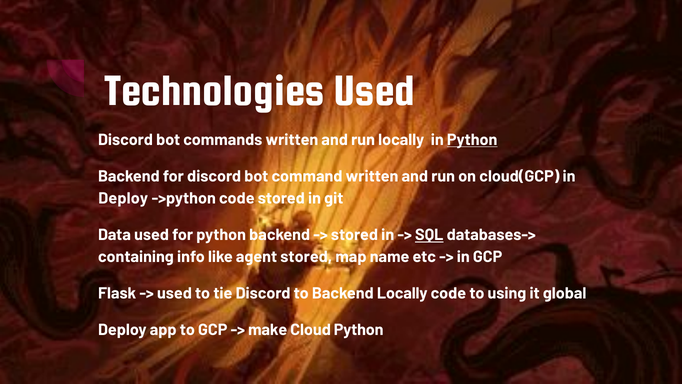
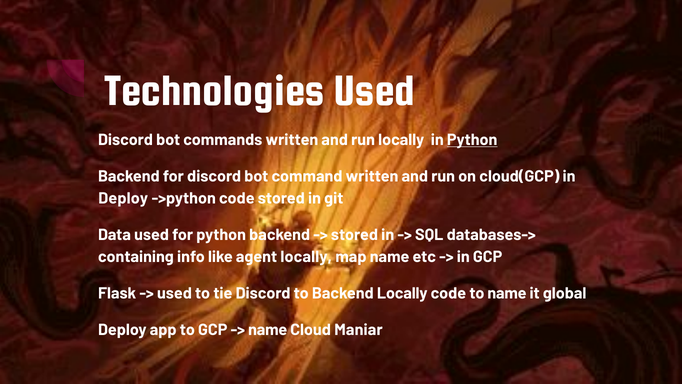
SQL underline: present -> none (429, 235)
agent stored: stored -> locally (306, 257)
to using: using -> name (507, 293)
make: make -> name (268, 330)
Cloud Python: Python -> Maniar (358, 330)
